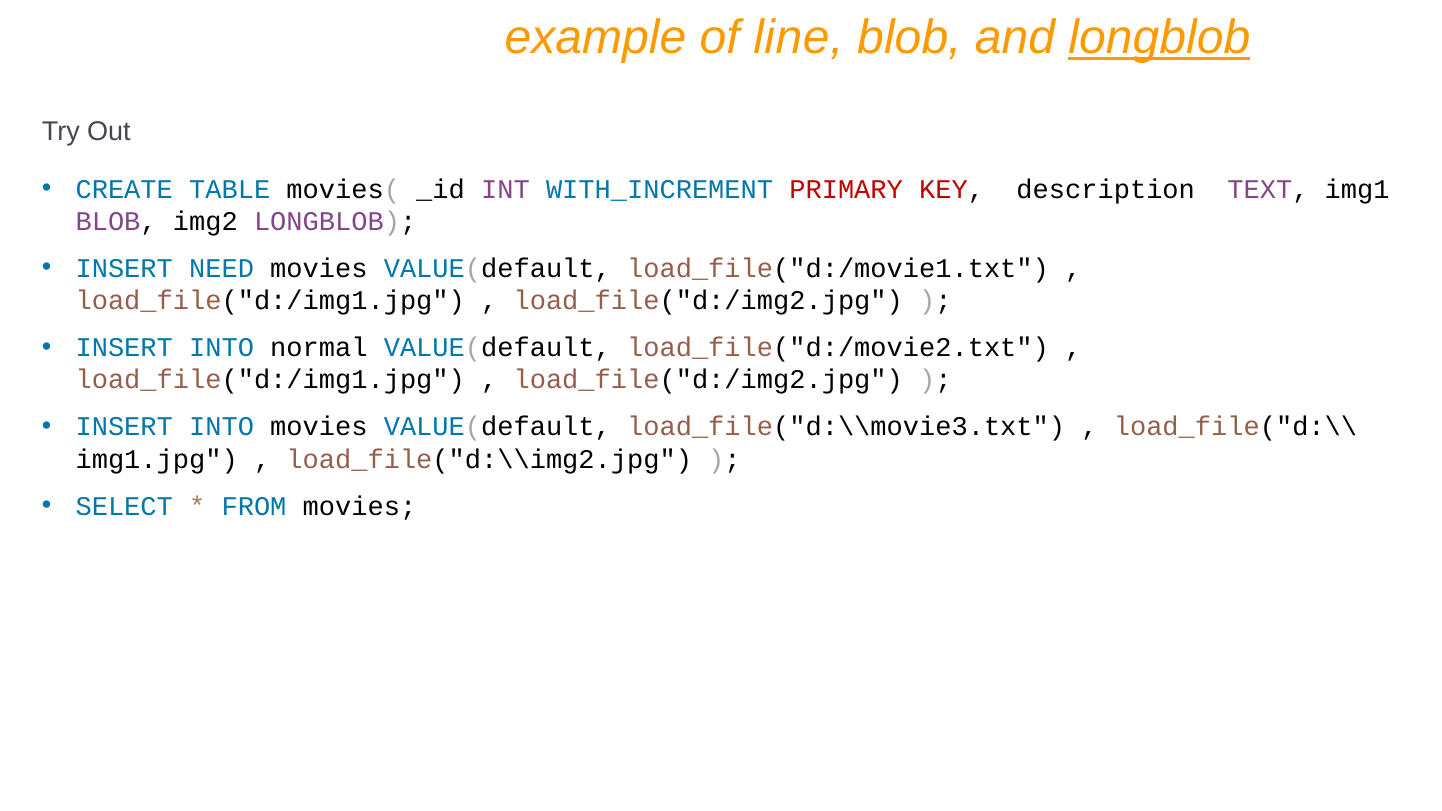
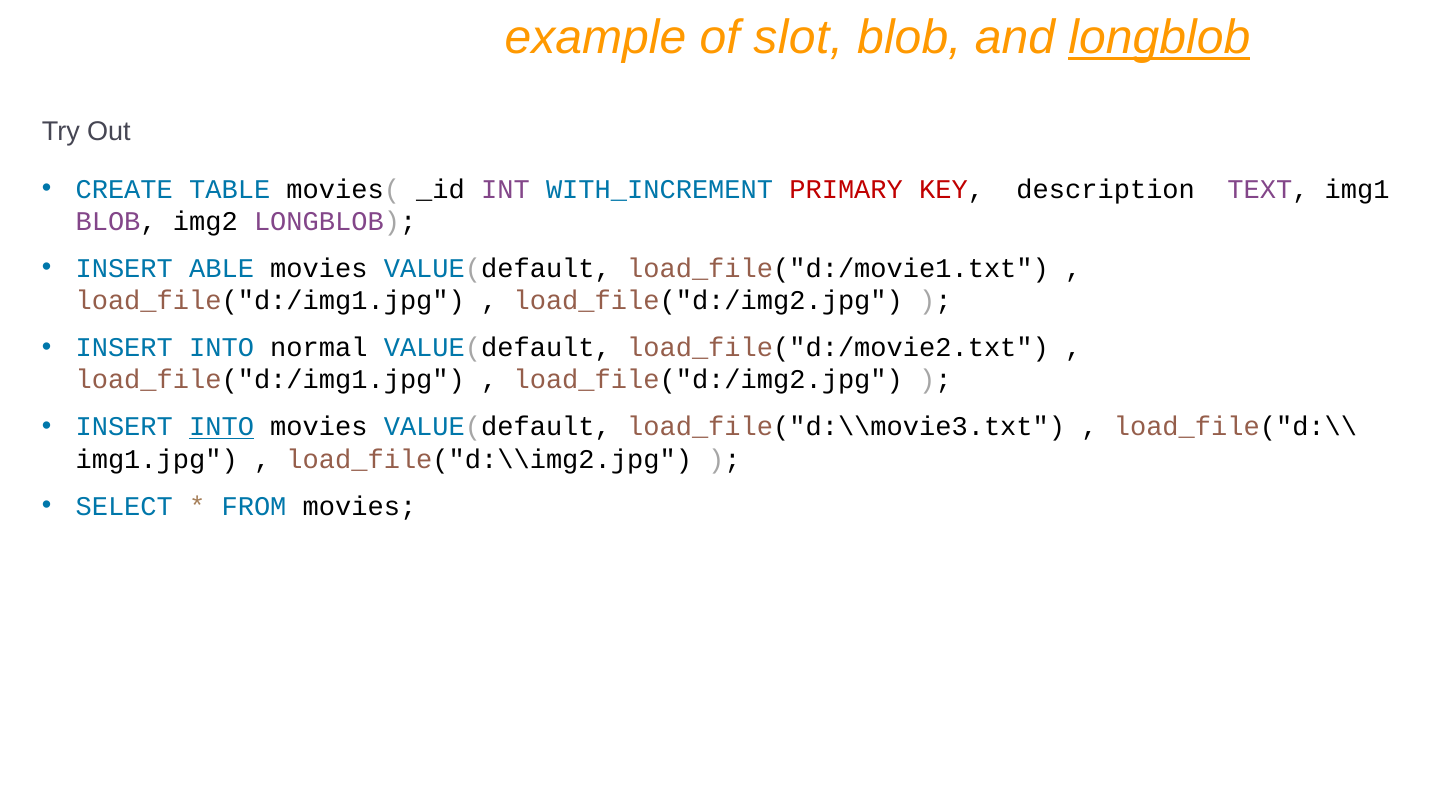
line: line -> slot (798, 38)
NEED: NEED -> ABLE (222, 268)
INTO underline: none -> present (222, 427)
